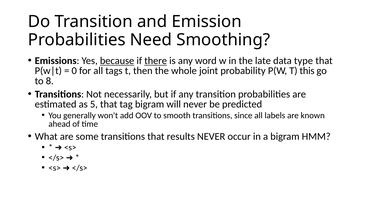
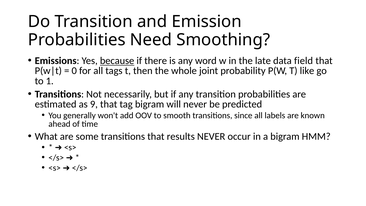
there underline: present -> none (156, 61)
type: type -> field (304, 61)
this: this -> like (307, 71)
8: 8 -> 1 (50, 81)
5: 5 -> 9 (94, 104)
